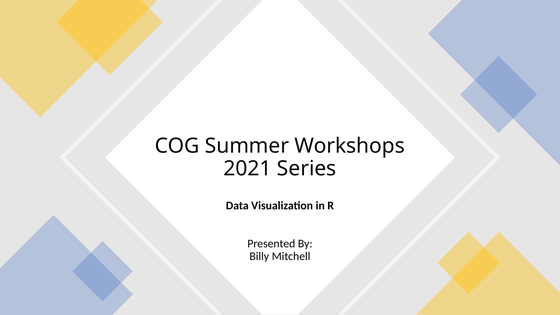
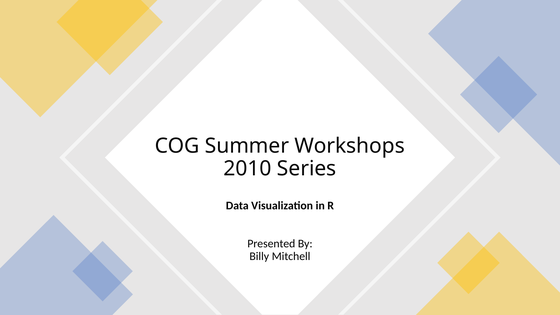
2021: 2021 -> 2010 (248, 169)
